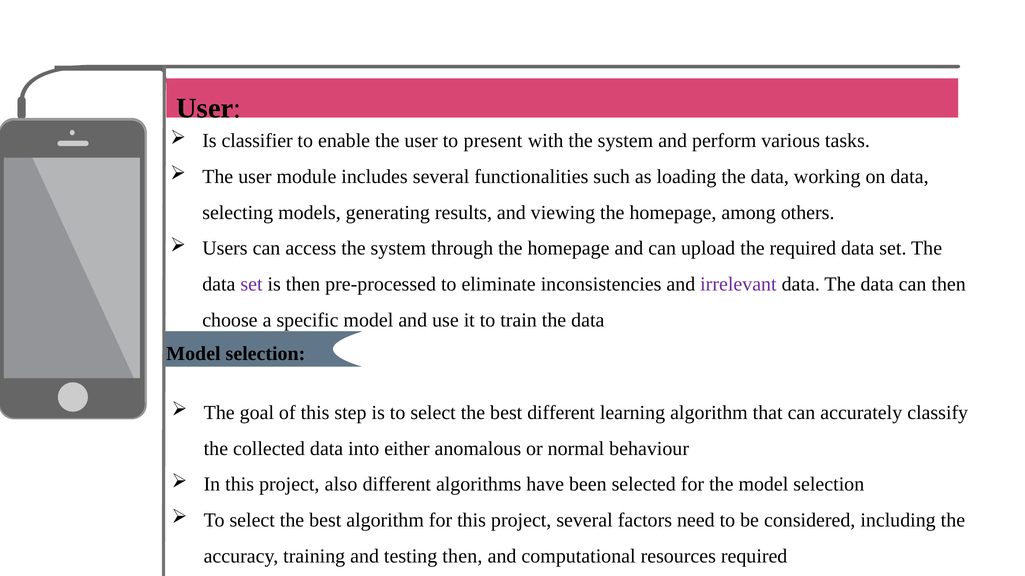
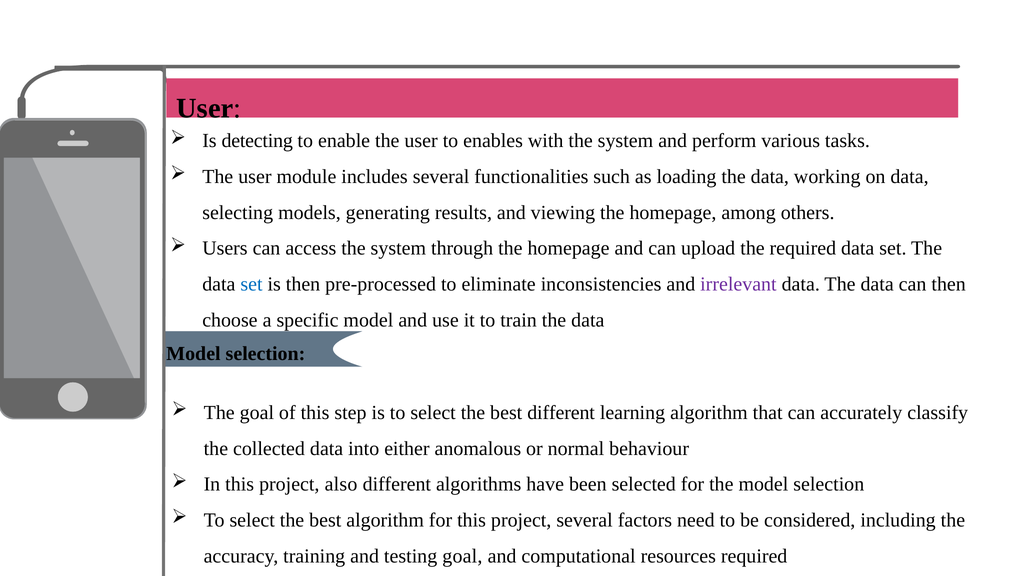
classifier: classifier -> detecting (257, 141)
present: present -> enables (493, 141)
set colour: purple -> blue (252, 284)
testing then: then -> goal (462, 557)
